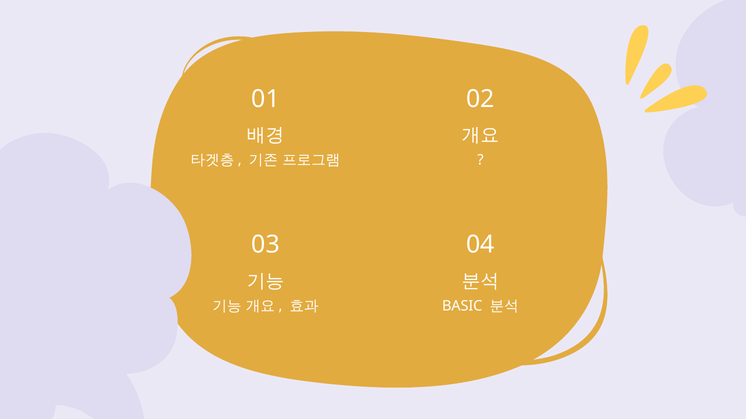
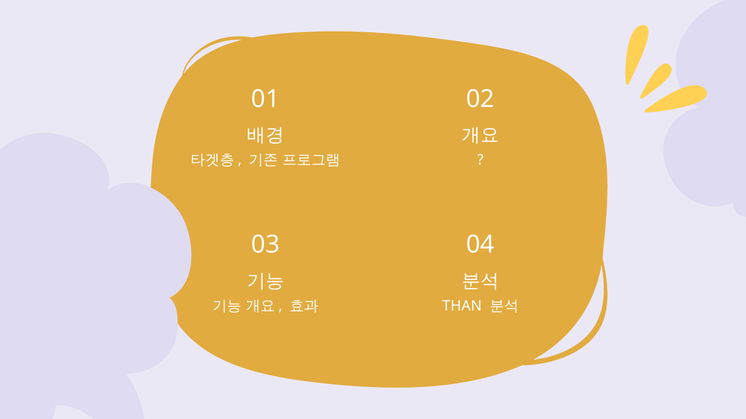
BASIC: BASIC -> THAN (462, 306)
